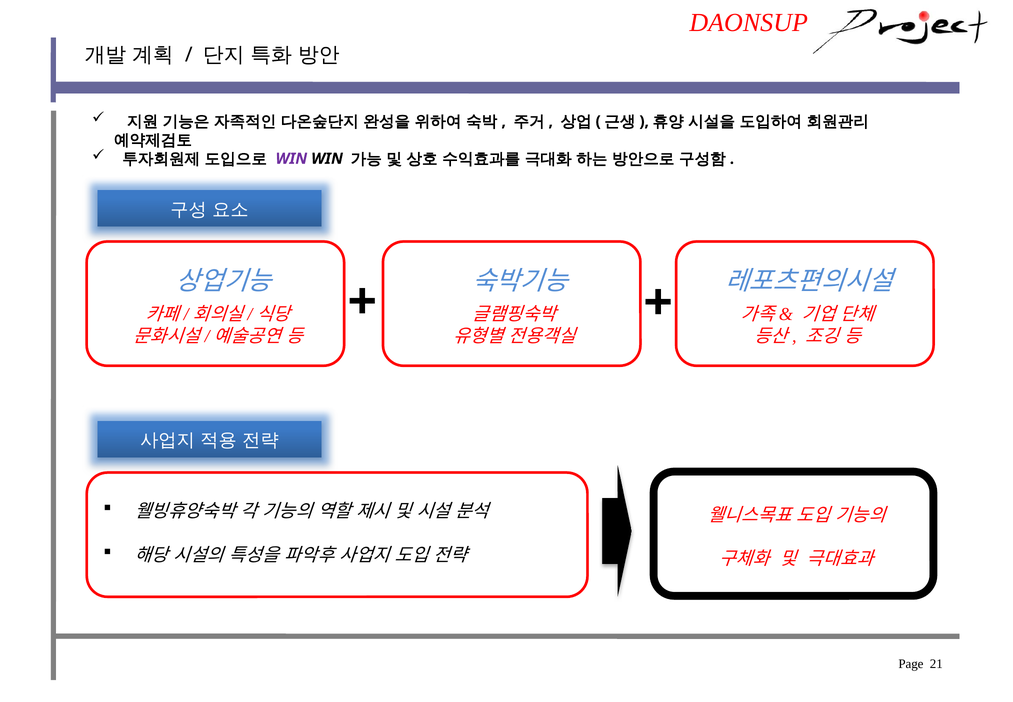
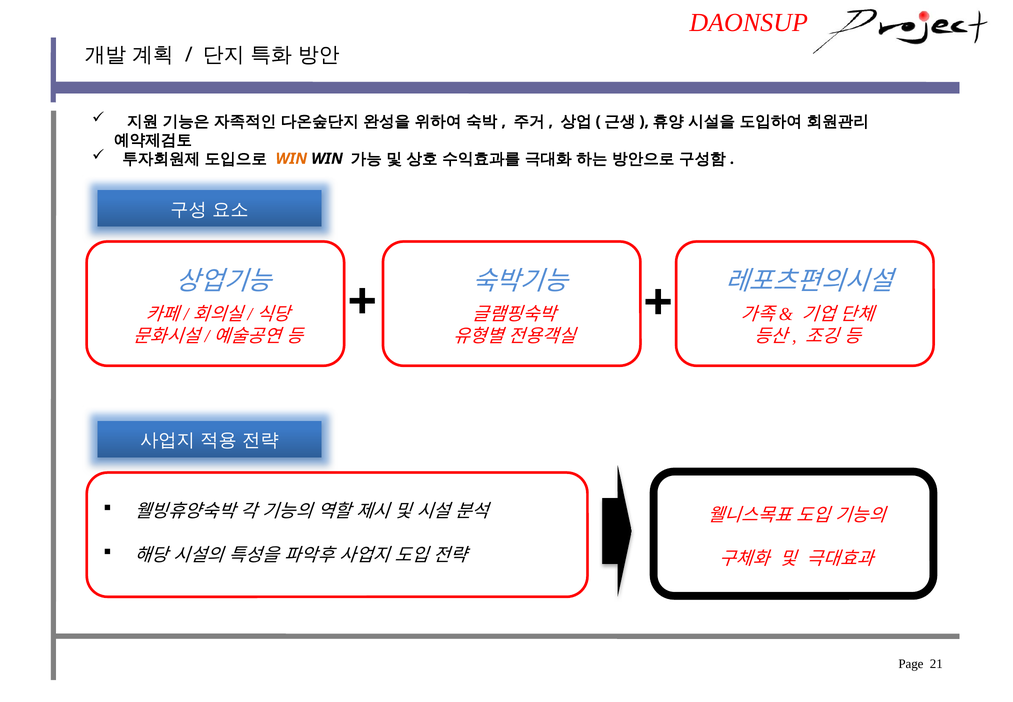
WIN colour: purple -> orange (291, 159)
